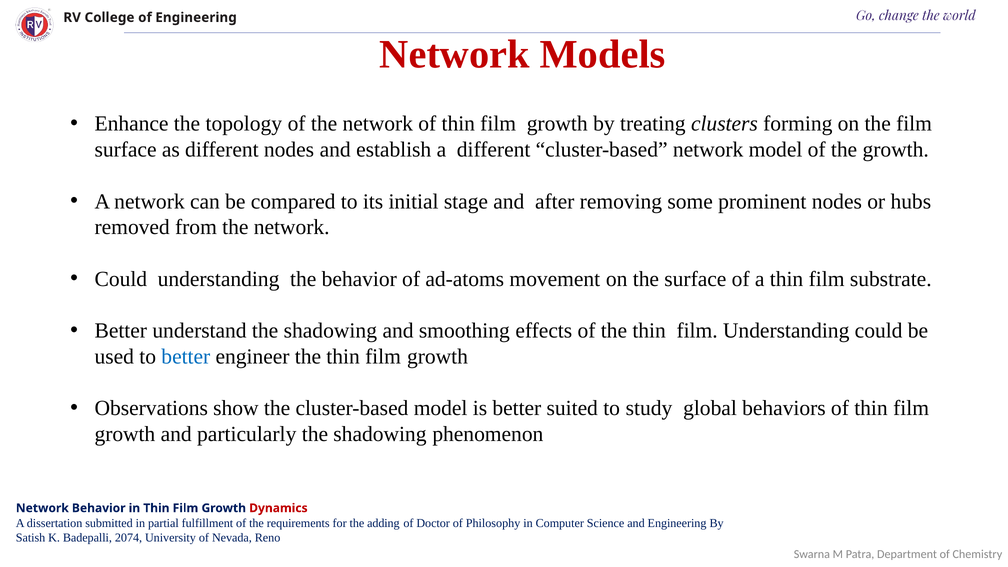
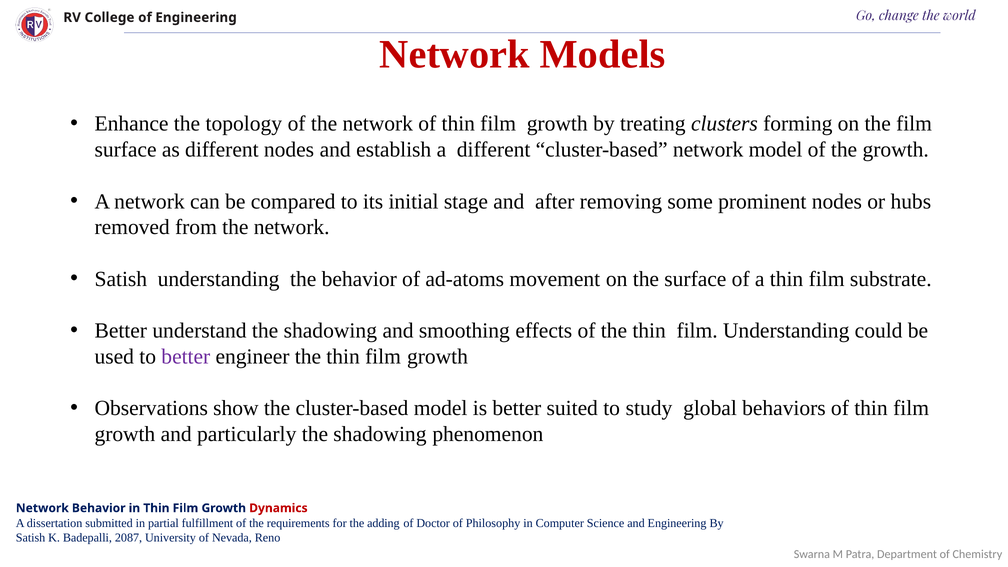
Could: Could -> Satish (121, 279)
better colour: blue -> purple (186, 357)
2074: 2074 -> 2087 (129, 538)
